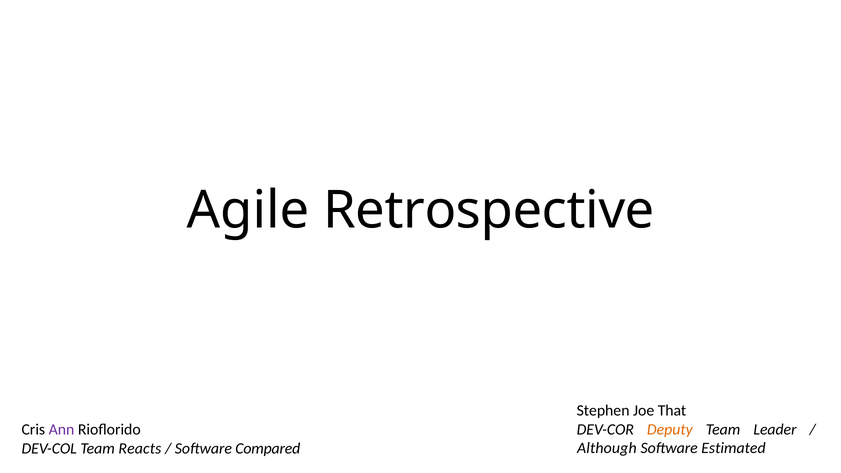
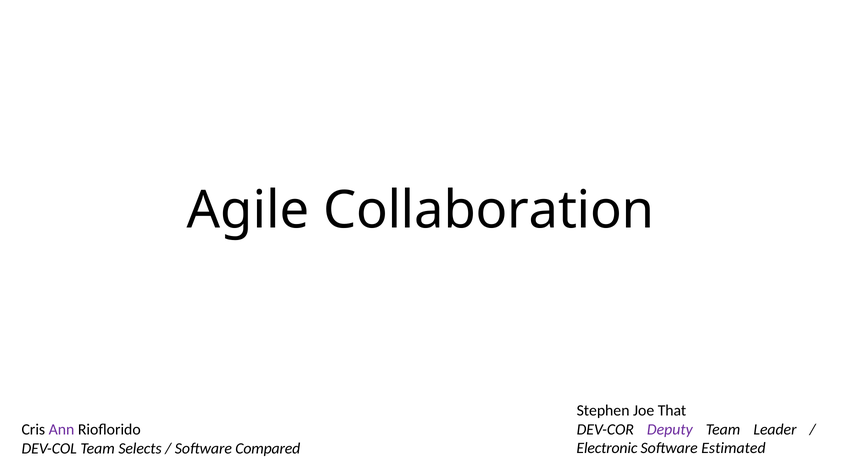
Retrospective: Retrospective -> Collaboration (489, 210)
Deputy colour: orange -> purple (670, 429)
Although: Although -> Electronic (607, 448)
Reacts: Reacts -> Selects (140, 449)
